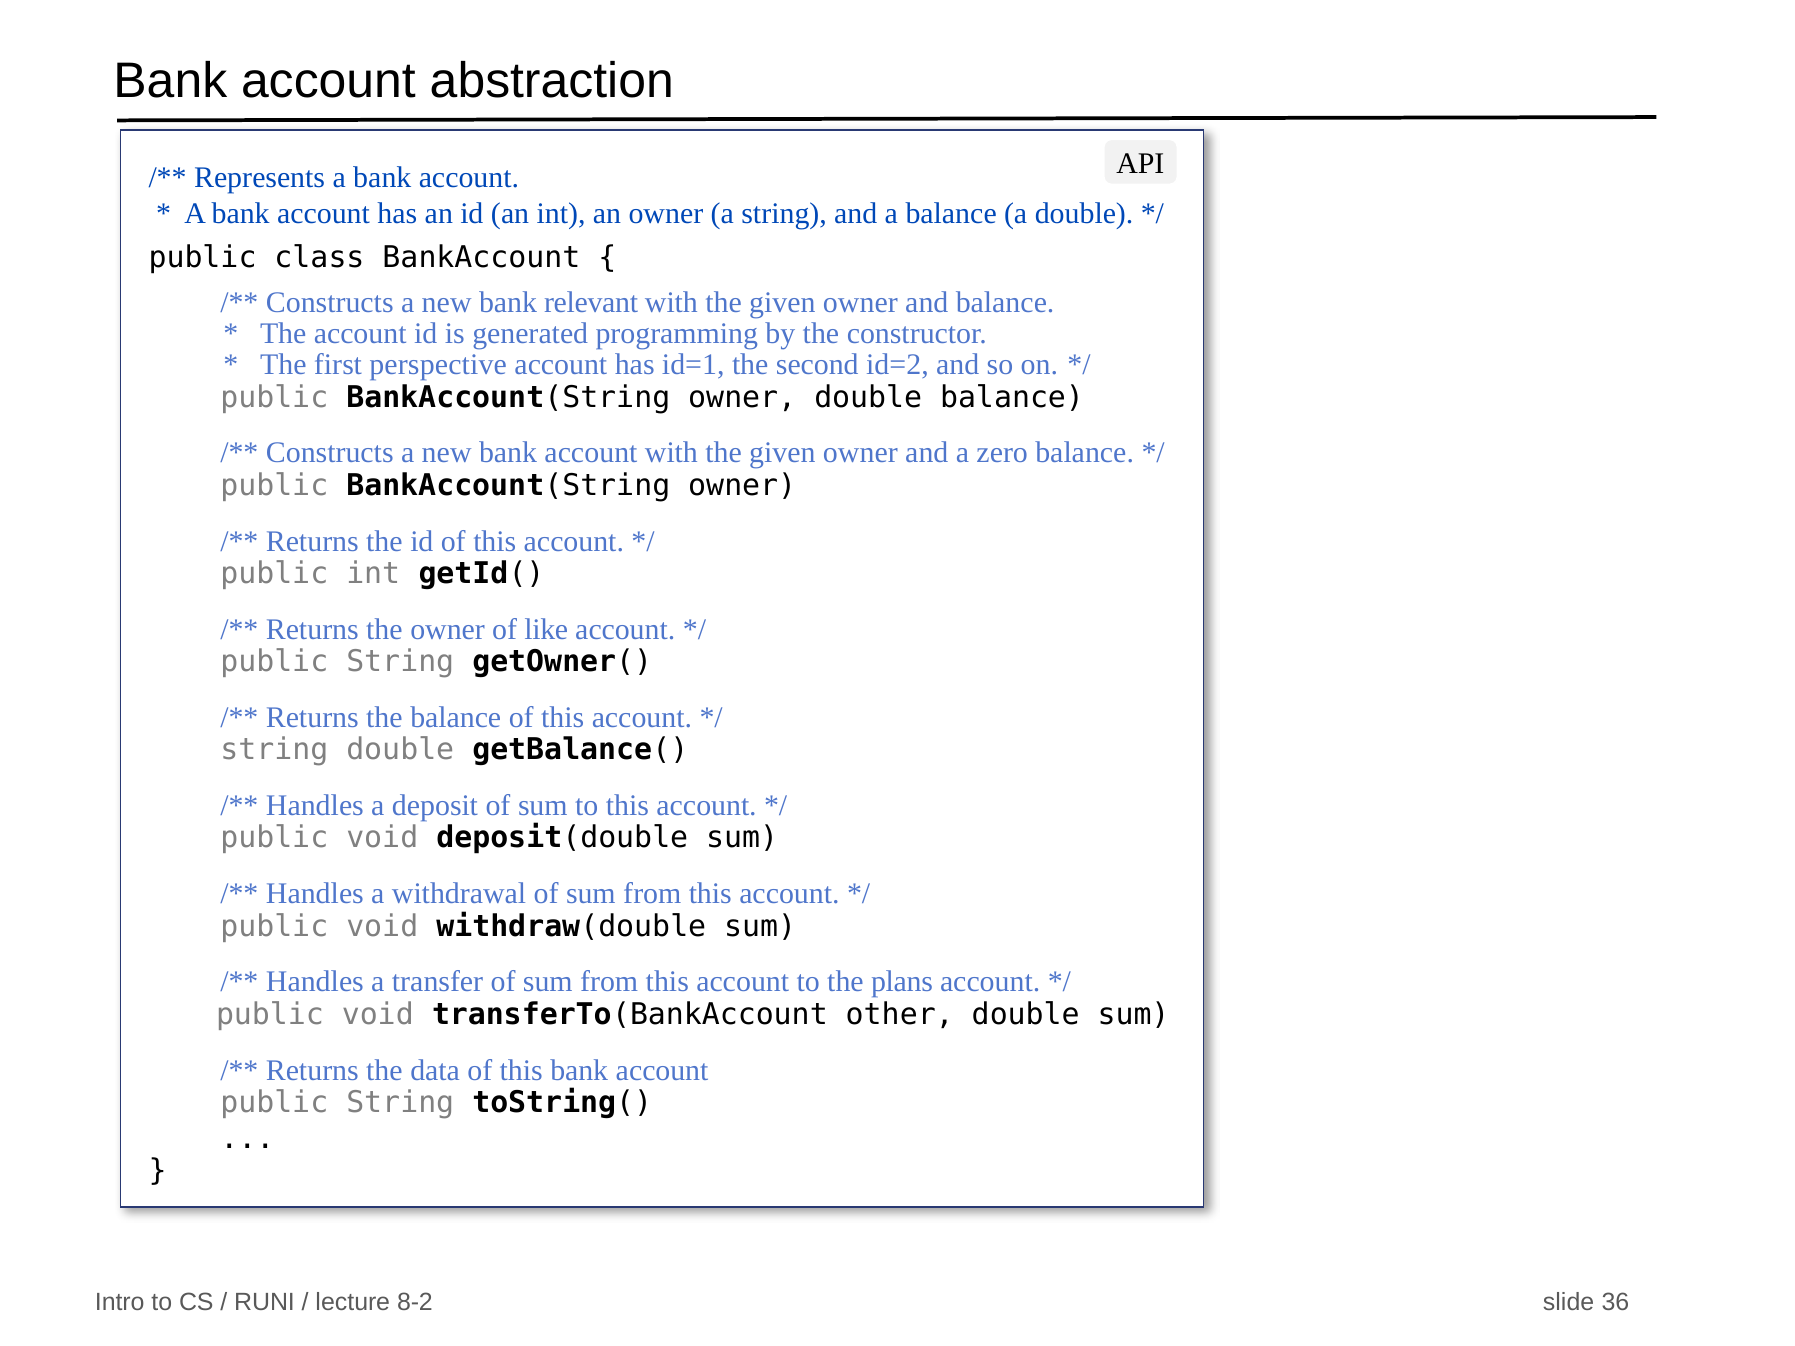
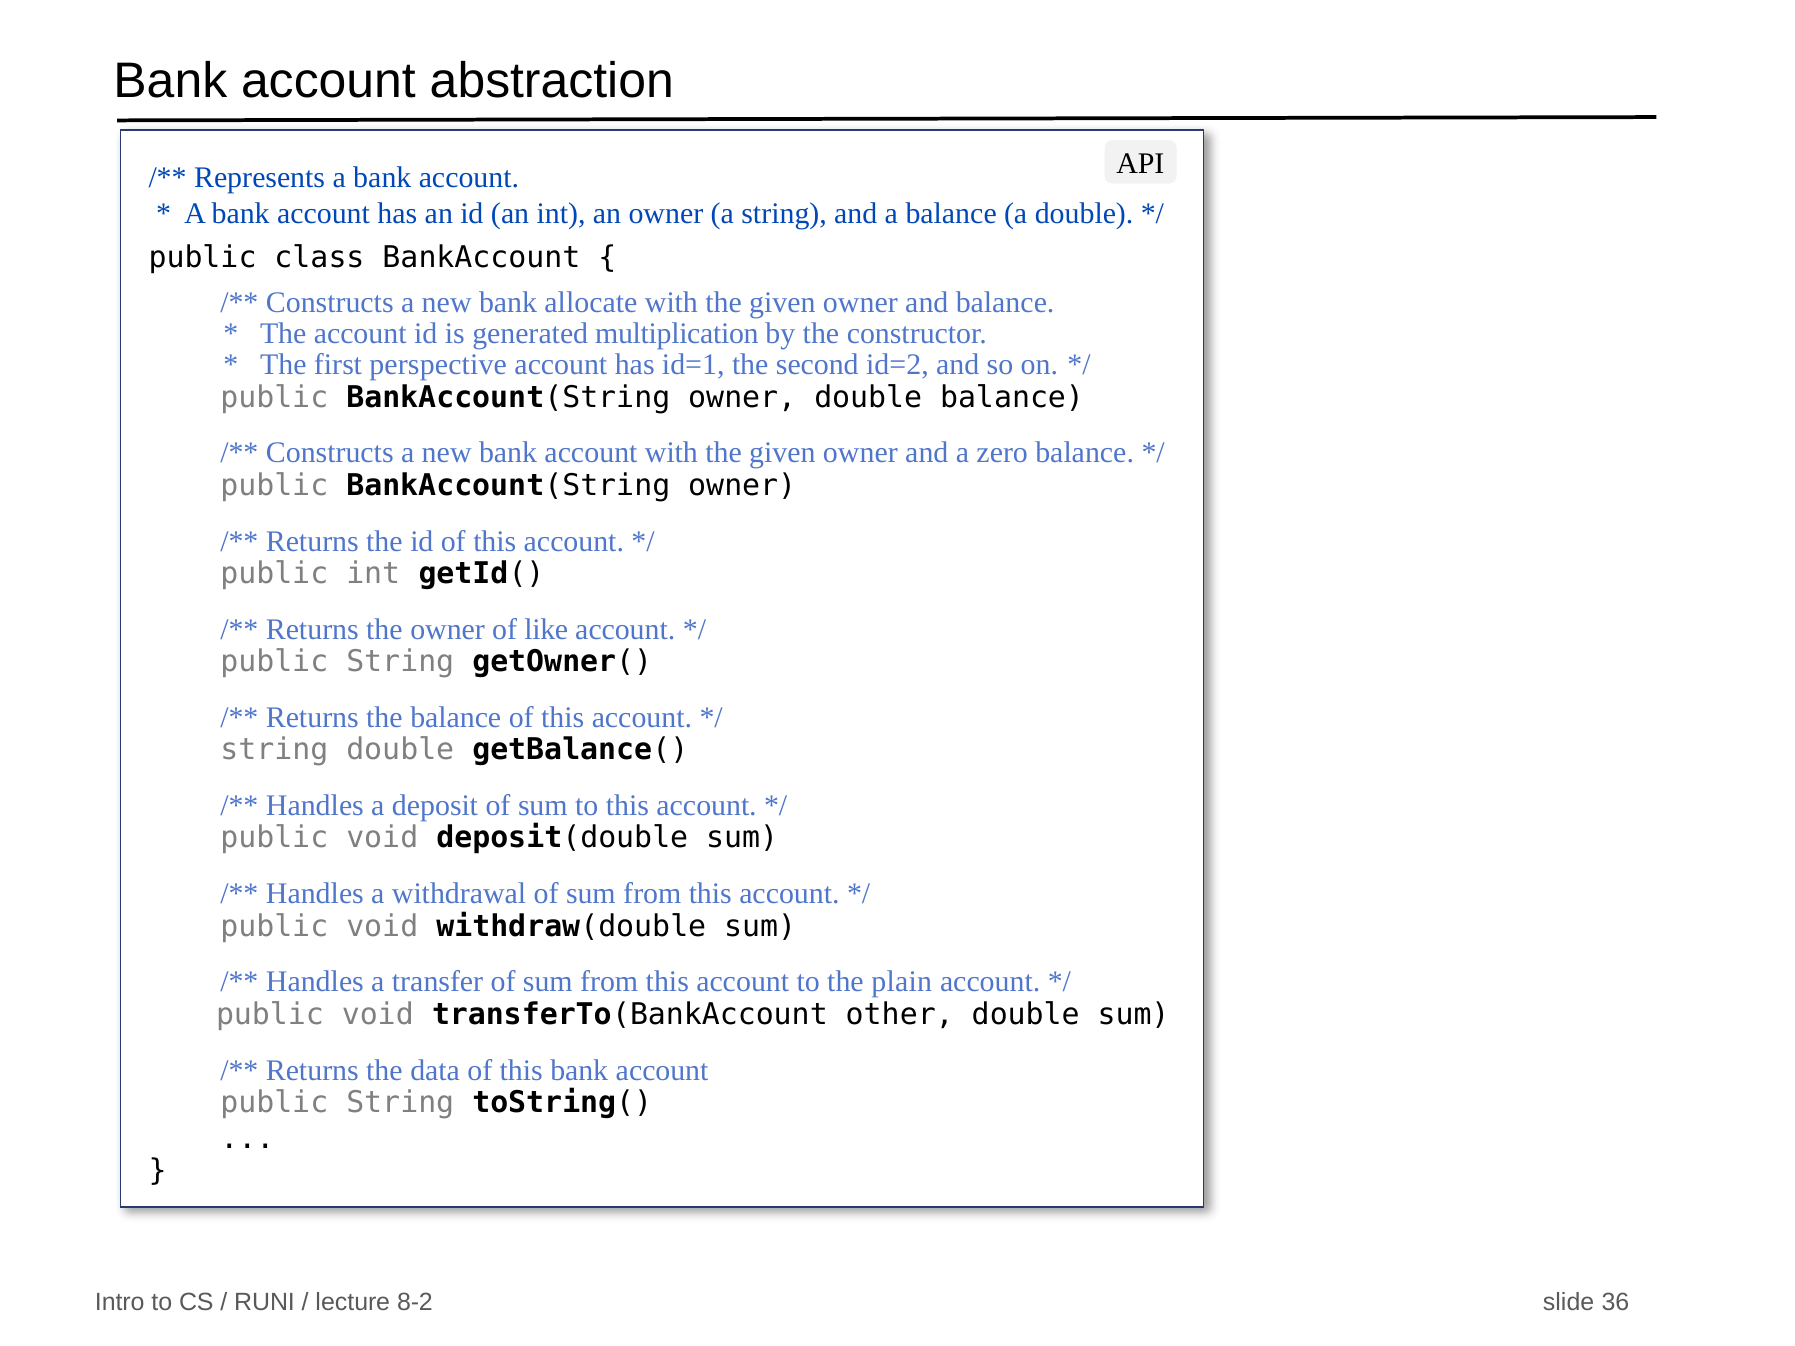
relevant: relevant -> allocate (591, 303)
programming: programming -> multiplication (677, 334)
plans: plans -> plain (902, 982)
